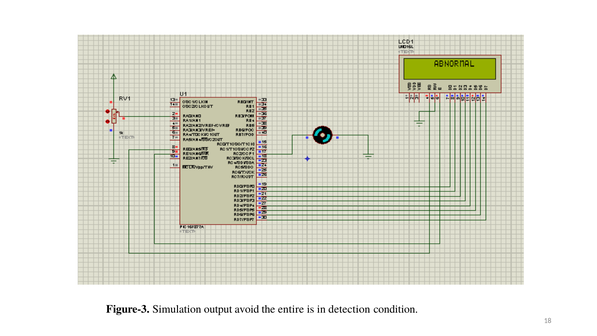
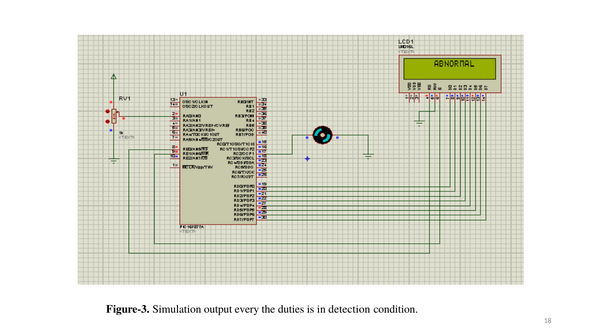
avoid: avoid -> every (247, 309)
entire: entire -> duties (291, 309)
